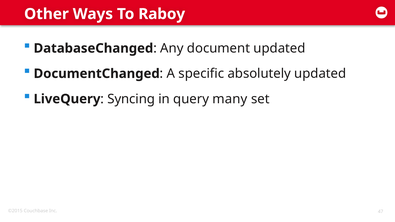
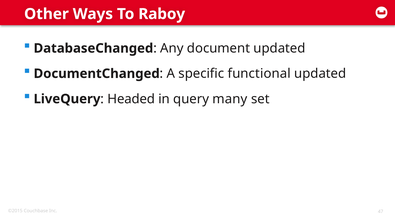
absolutely: absolutely -> functional (259, 74)
Syncing: Syncing -> Headed (131, 99)
